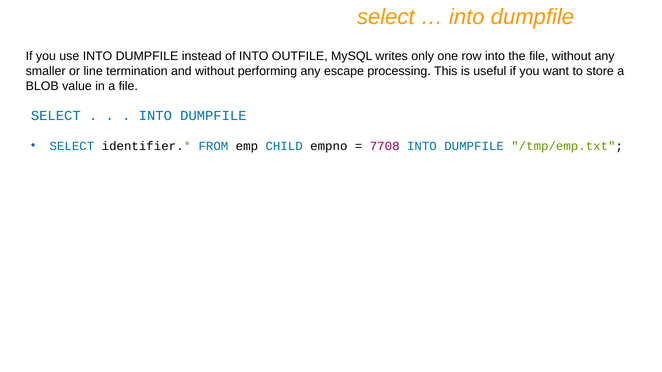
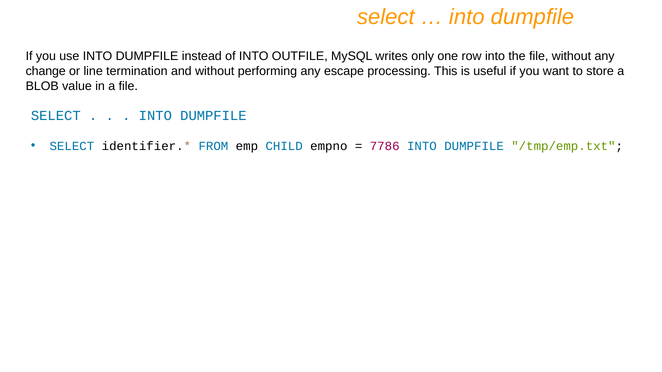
smaller: smaller -> change (46, 71)
7708: 7708 -> 7786 (385, 146)
